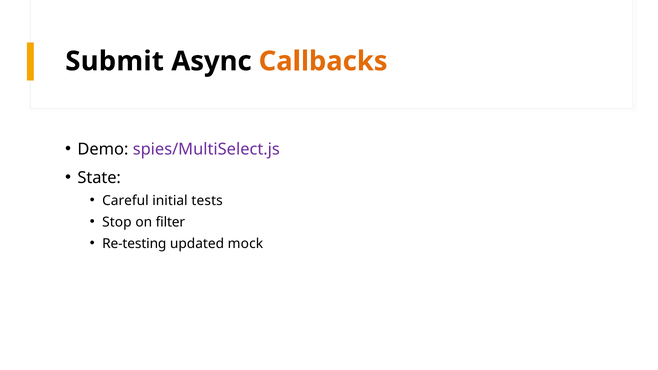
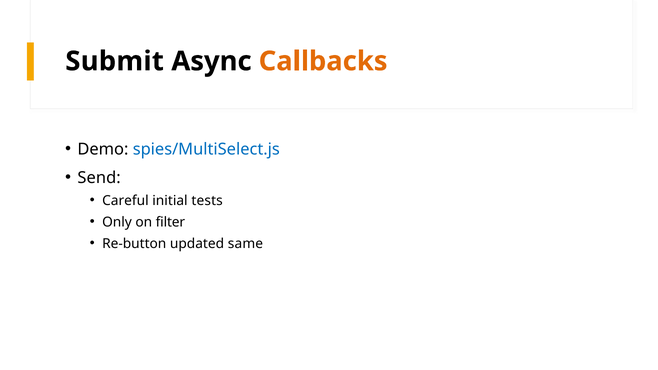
spies/MultiSelect.js colour: purple -> blue (206, 149)
State: State -> Send (99, 178)
Stop: Stop -> Only (117, 222)
Re-testing: Re-testing -> Re-button (134, 244)
mock: mock -> same (245, 244)
